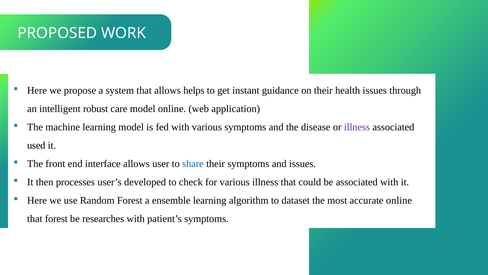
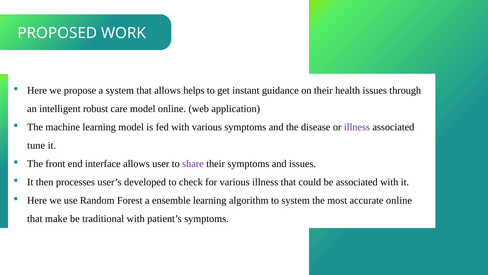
used: used -> tune (36, 145)
share colour: blue -> purple (193, 164)
to dataset: dataset -> system (296, 200)
that forest: forest -> make (56, 219)
researches: researches -> traditional (103, 219)
